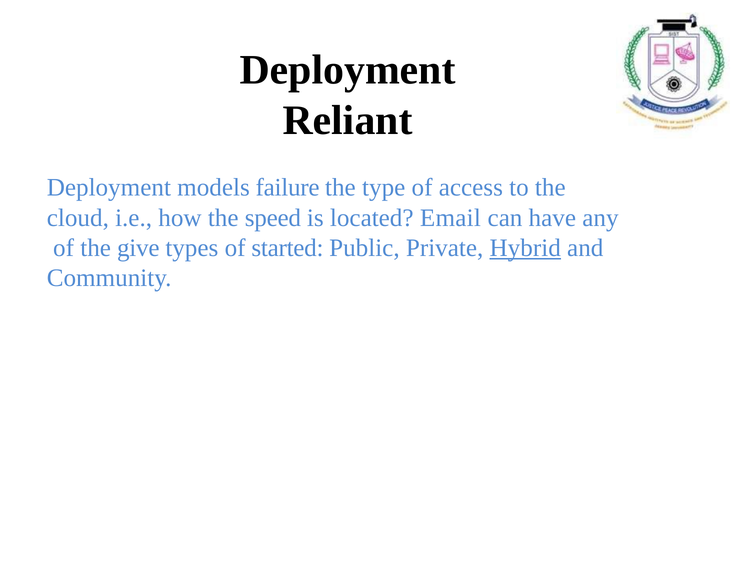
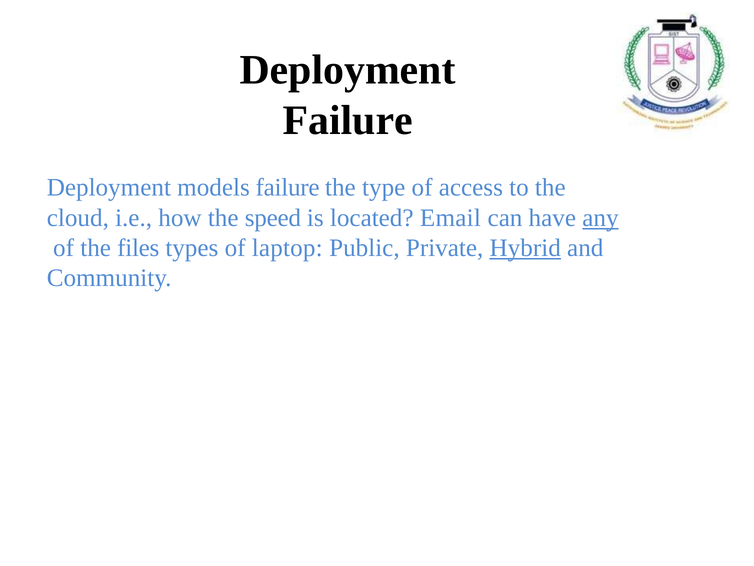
Reliant: Reliant -> Failure (348, 120)
any underline: none -> present (600, 218)
give: give -> files (138, 248)
started: started -> laptop (287, 248)
